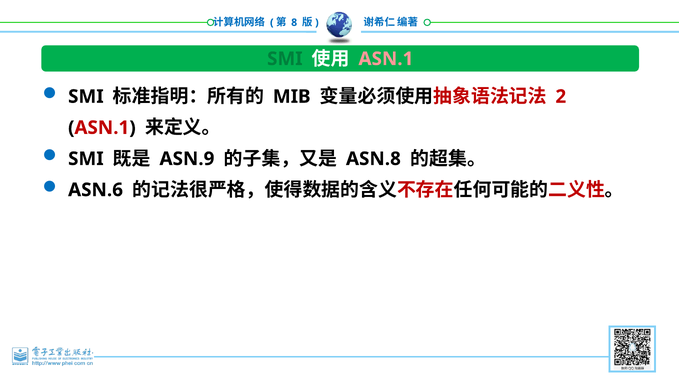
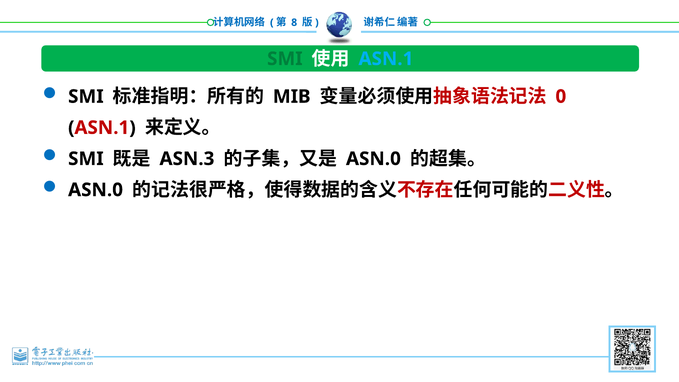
ASN.1 colour: pink -> light blue (386, 59)
2: 2 -> 0 (561, 97)
ASN.9: ASN.9 -> ASN.3 (187, 159)
ASN.8: ASN.8 -> ASN.0 (373, 159)
ASN.6: ASN.6 -> ASN.0 (96, 190)
